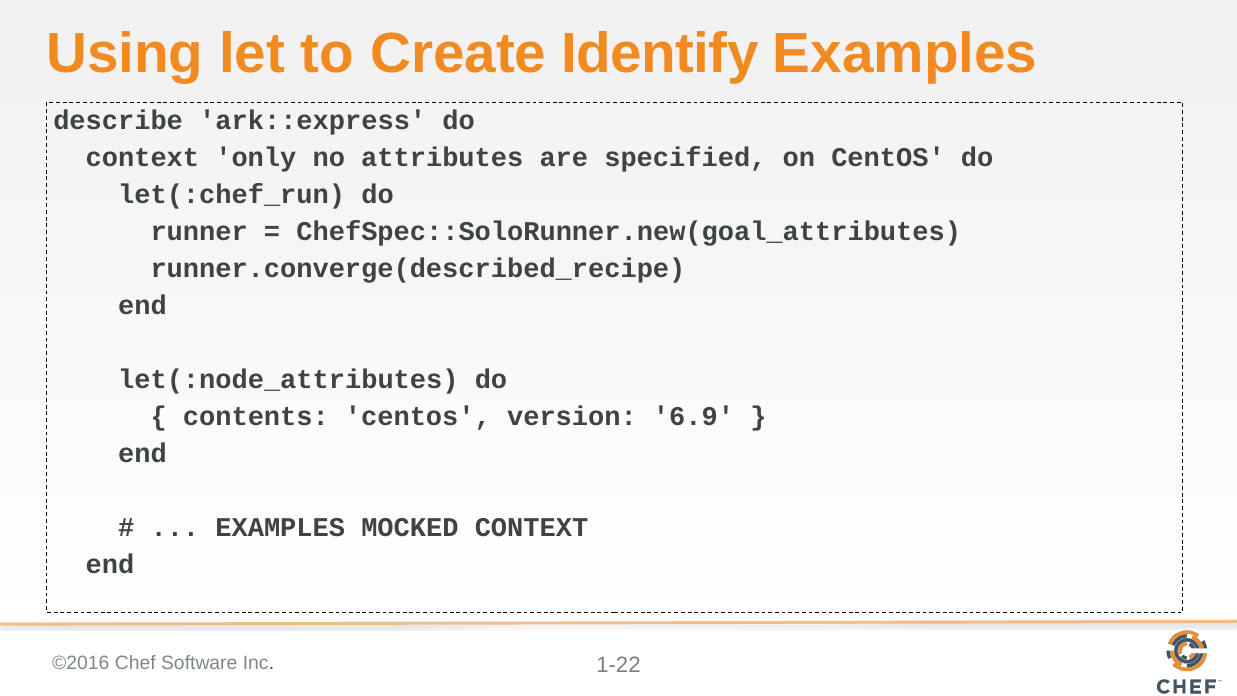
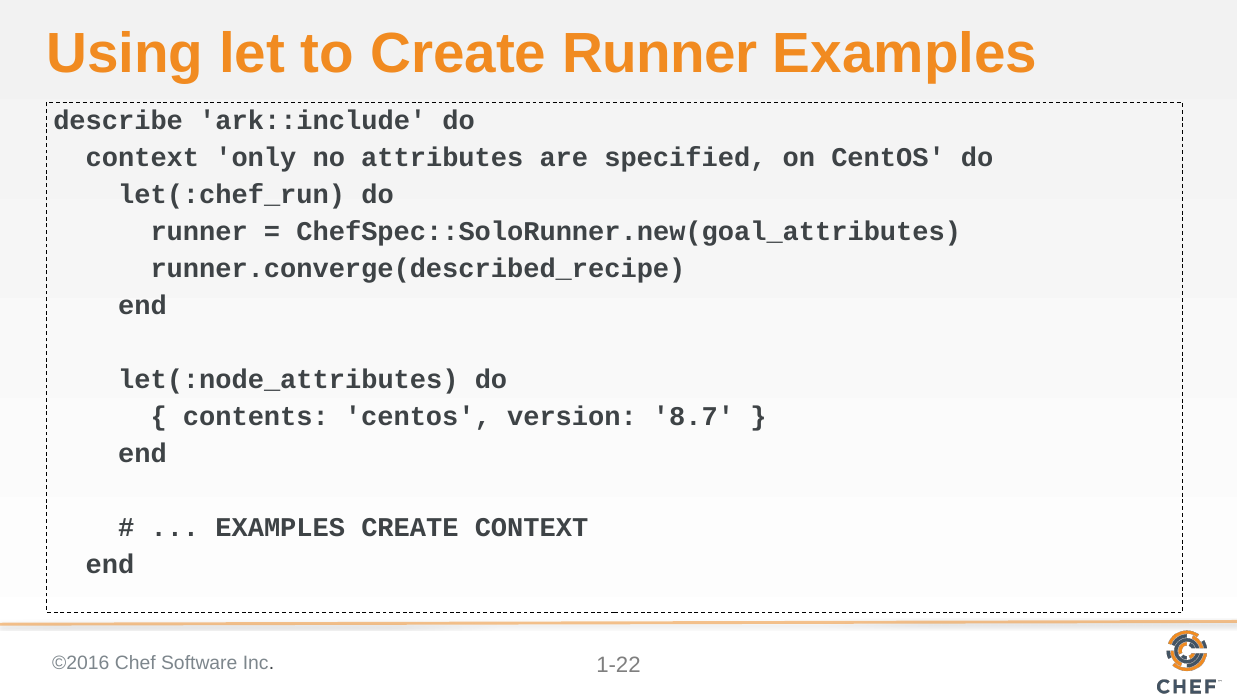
Create Identify: Identify -> Runner (660, 53)
ark::express: ark::express -> ark::include (313, 121)
6.9: 6.9 -> 8.7 (694, 416)
EXAMPLES MOCKED: MOCKED -> CREATE (410, 527)
